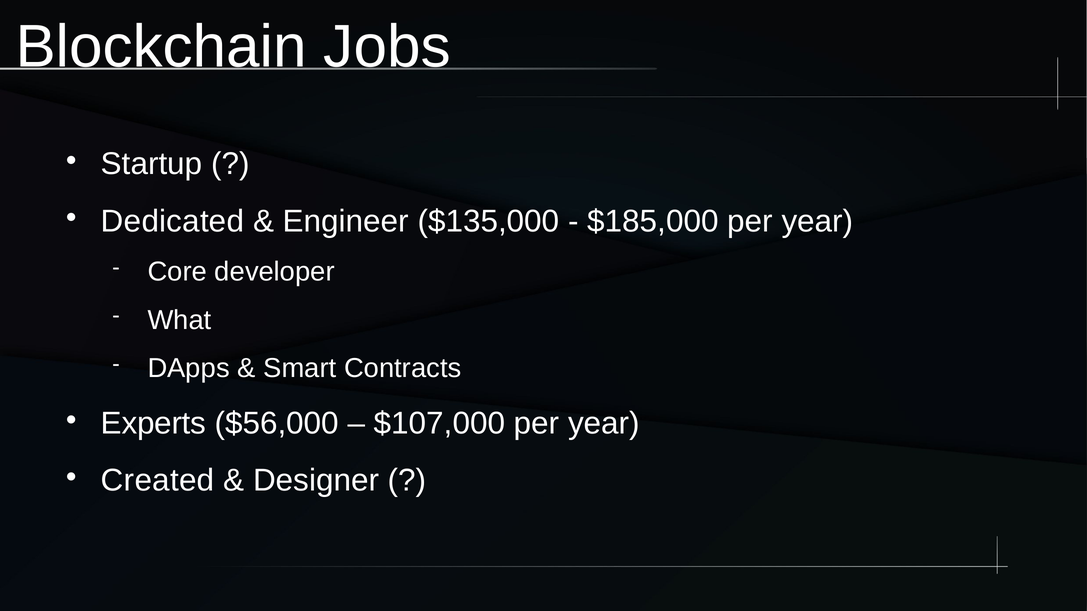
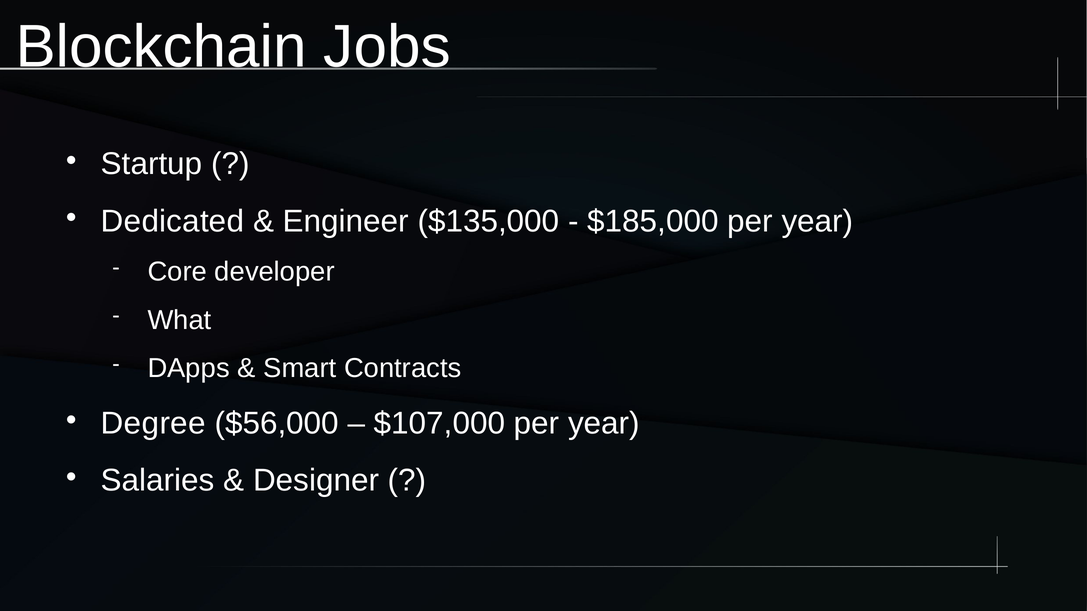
Experts: Experts -> Degree (153, 424)
Created: Created -> Salaries (158, 481)
